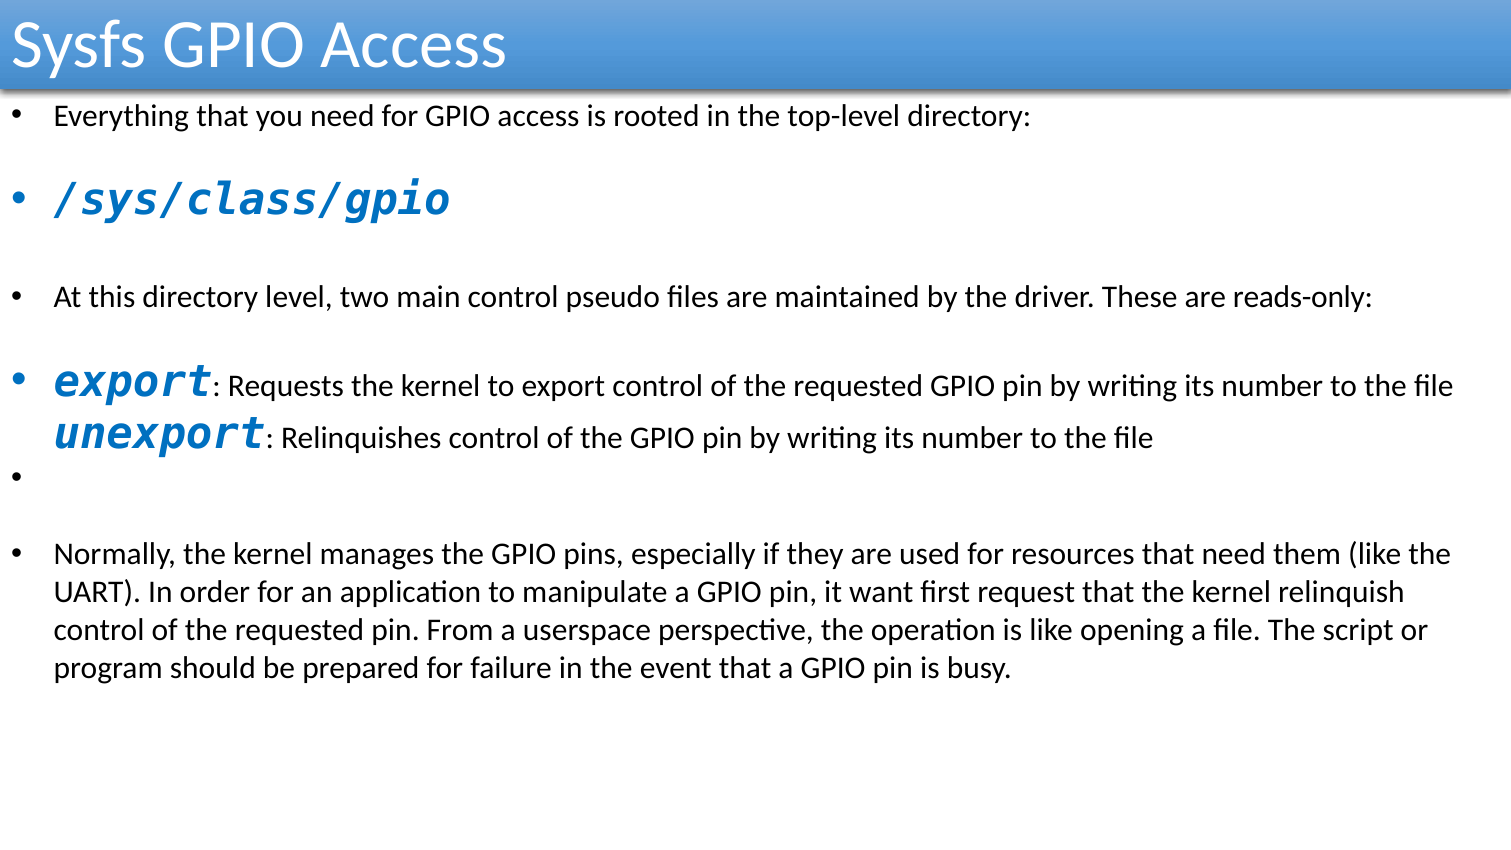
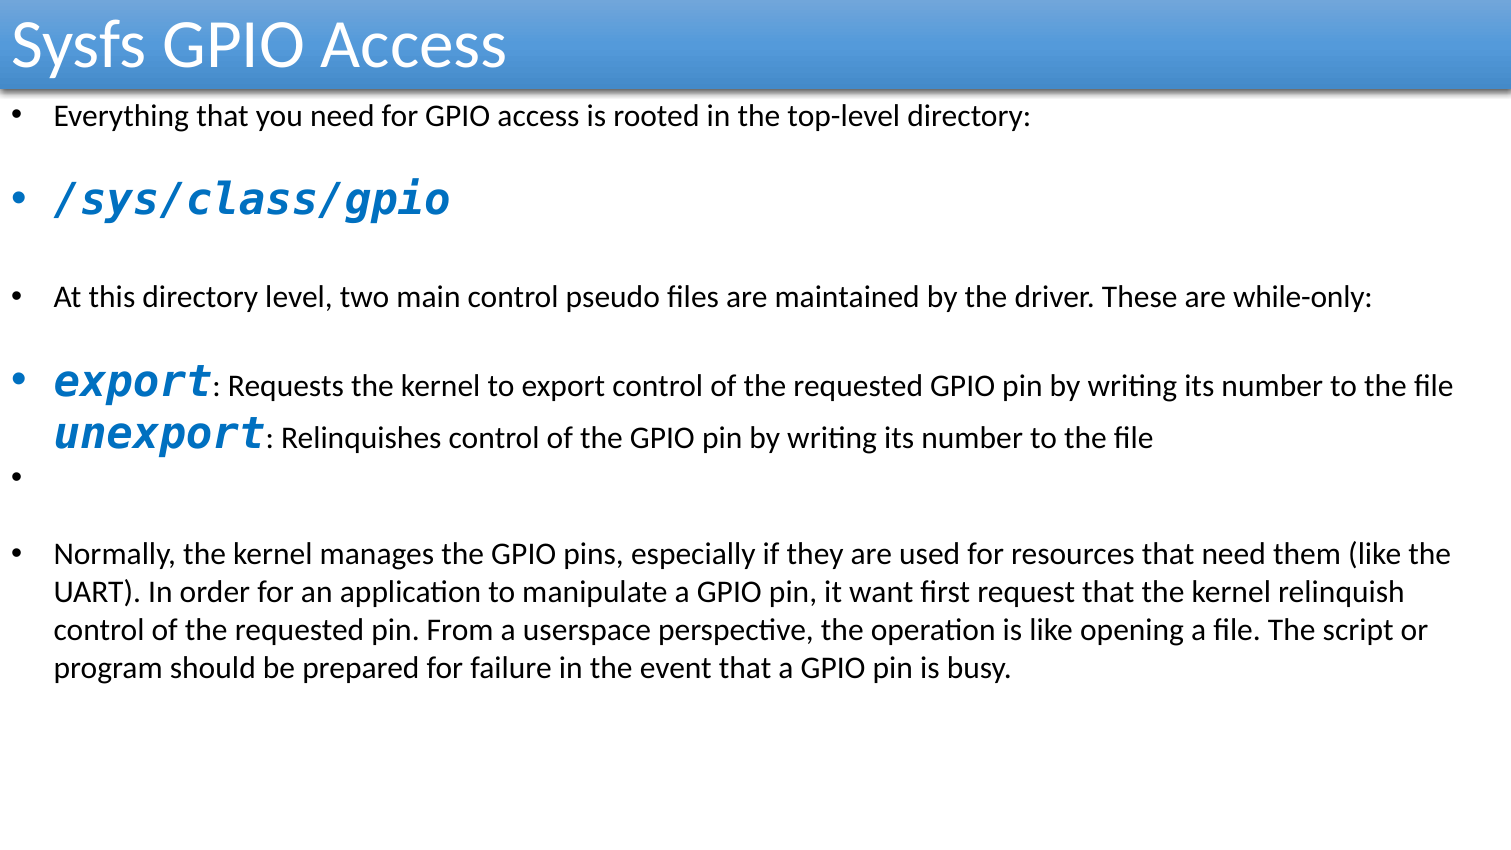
reads-only: reads-only -> while-only (1303, 297)
